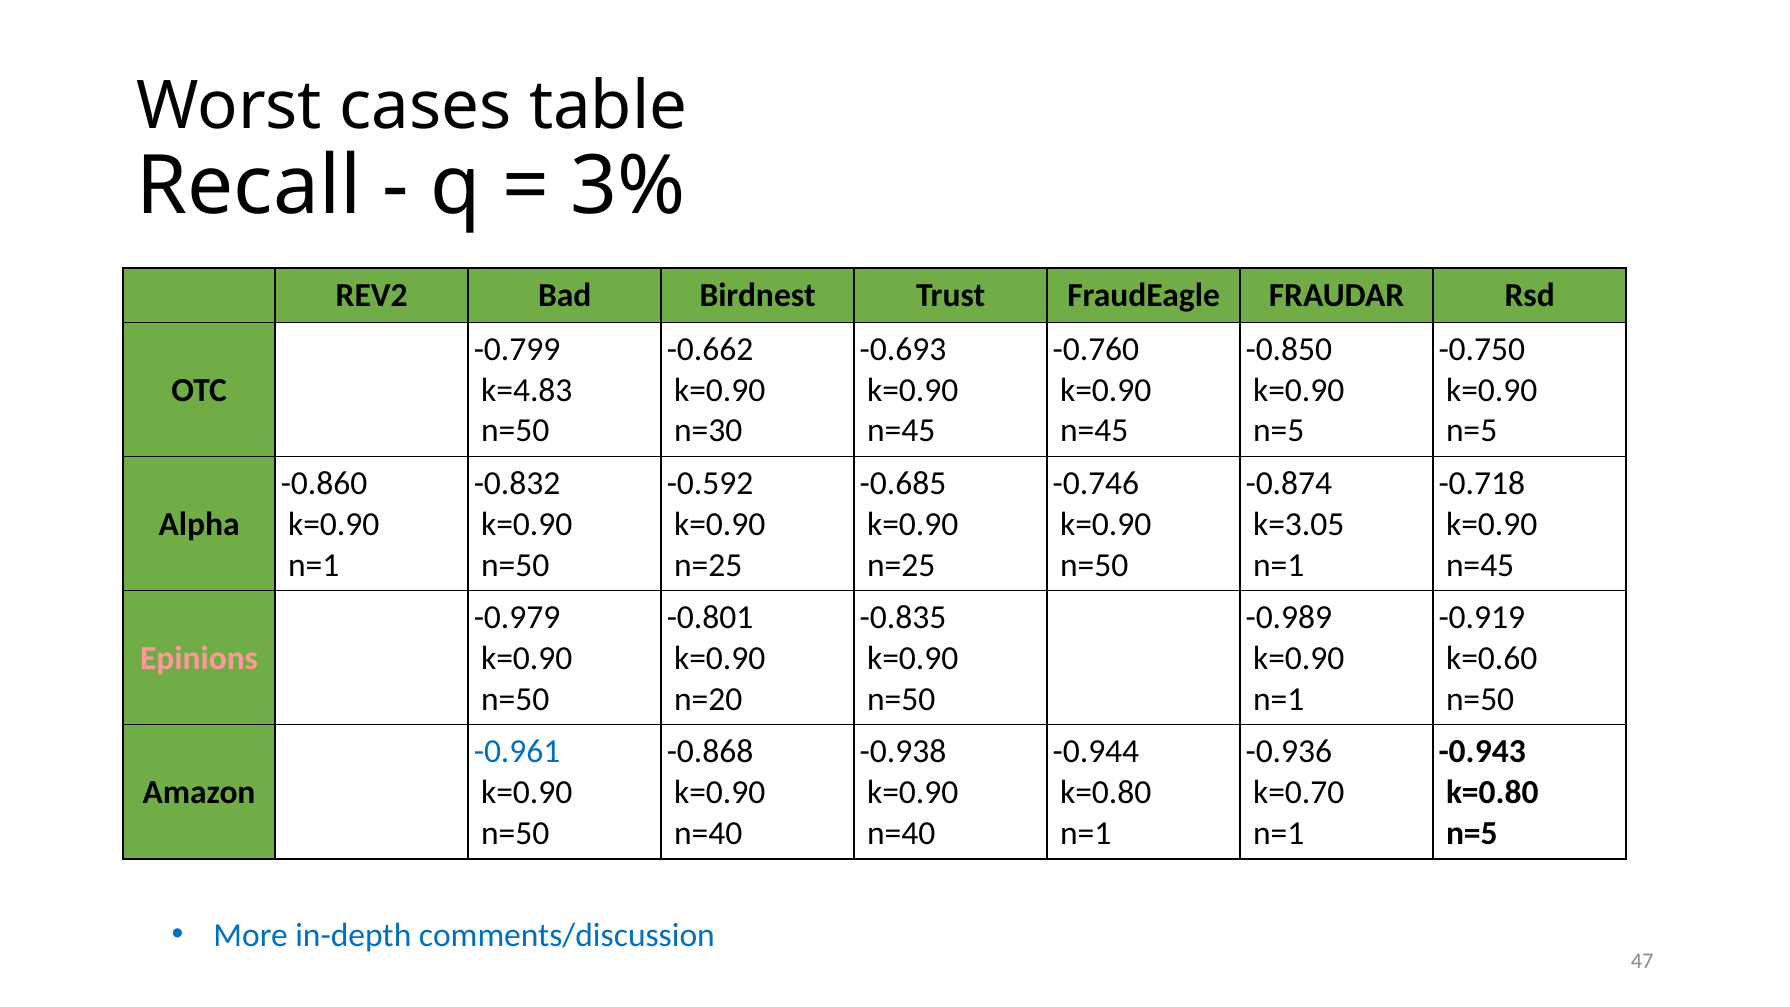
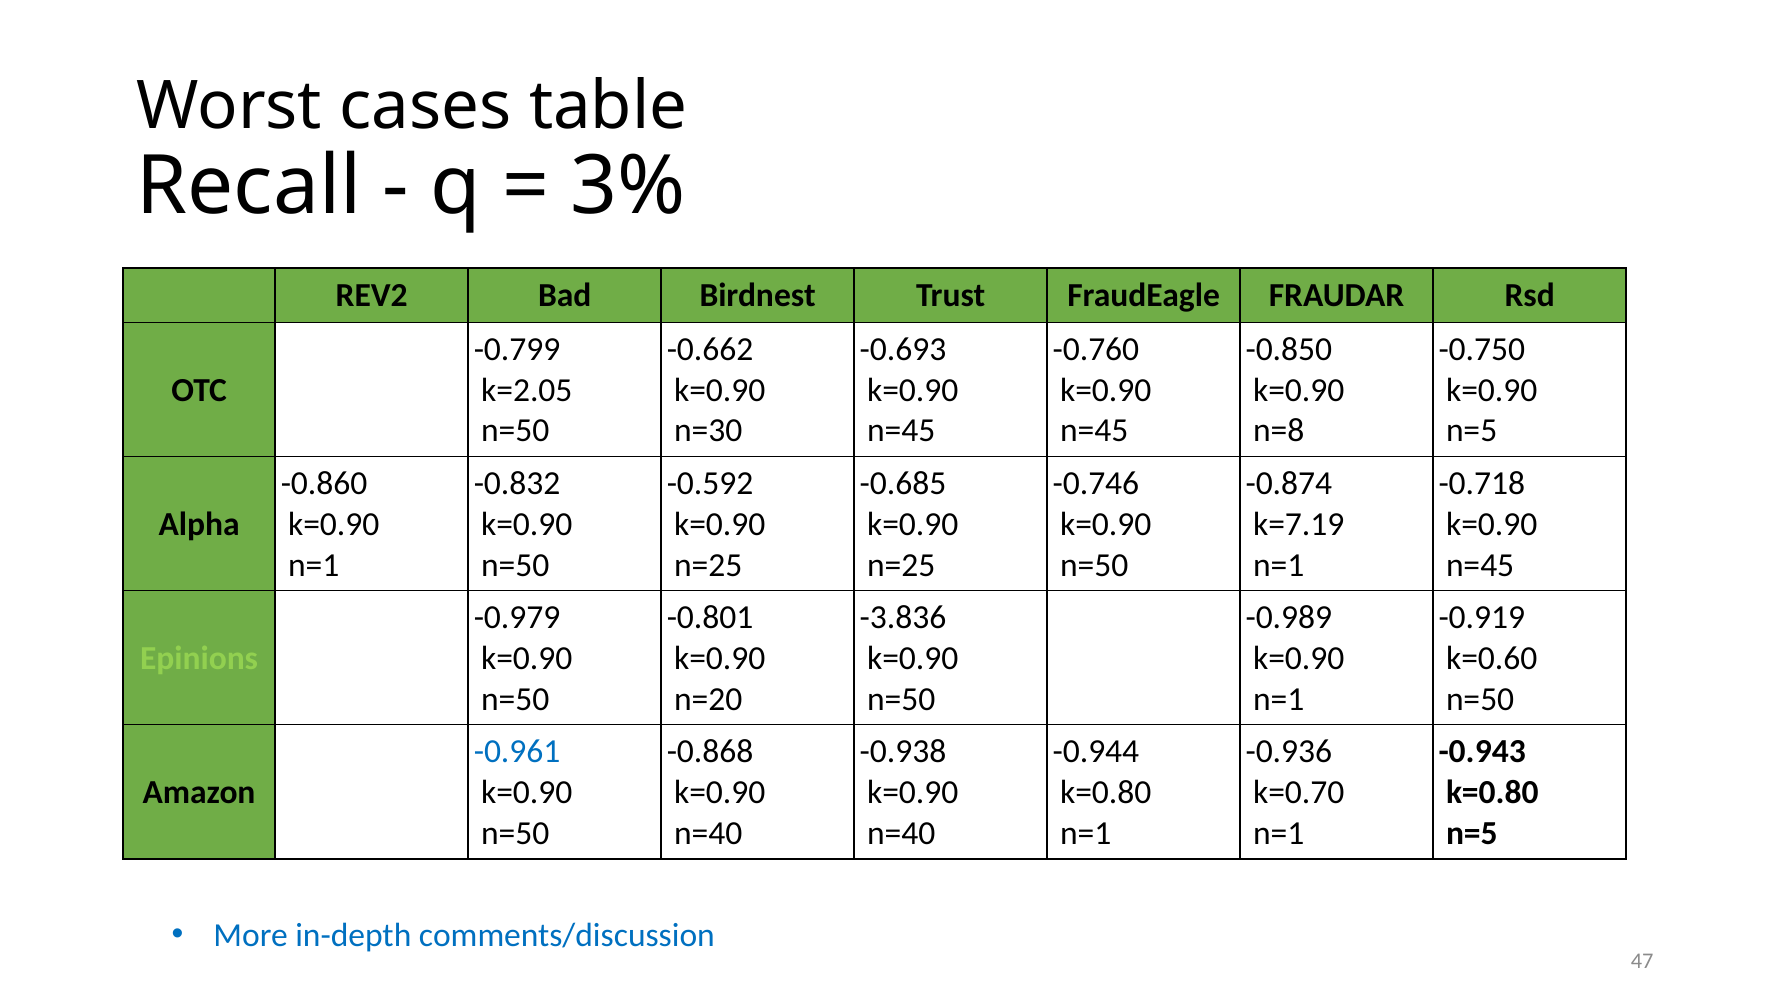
k=4.83: k=4.83 -> k=2.05 (527, 390)
n=5: n=5 -> n=8 (1279, 431)
k=3.05: k=3.05 -> k=7.19 (1299, 524)
-0.835: -0.835 -> -3.836 (903, 617)
Epinions colour: pink -> light green (199, 658)
